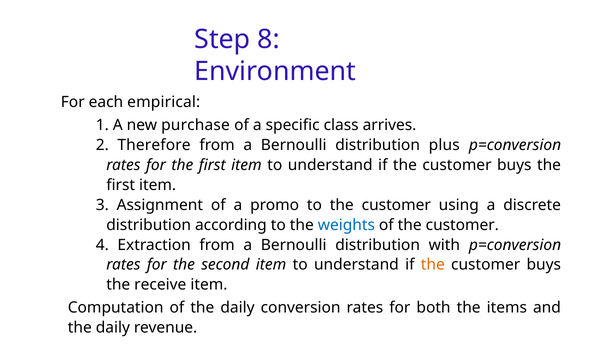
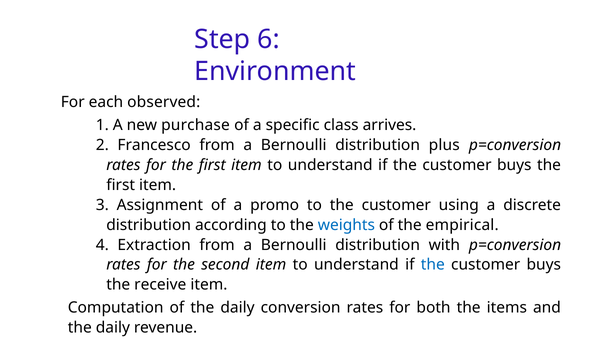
8: 8 -> 6 (268, 39)
empirical: empirical -> observed (164, 102)
Therefore: Therefore -> Francesco (154, 145)
of the customer: customer -> empirical (462, 225)
the colour: orange -> blue (433, 265)
